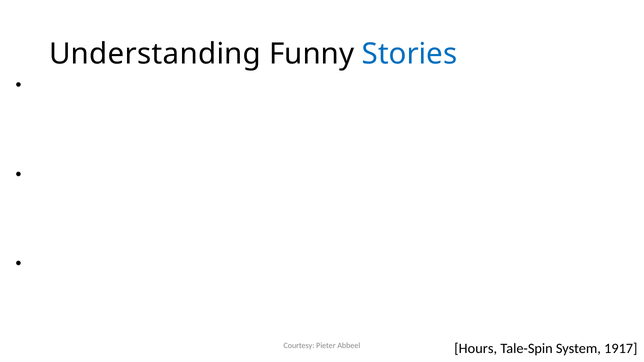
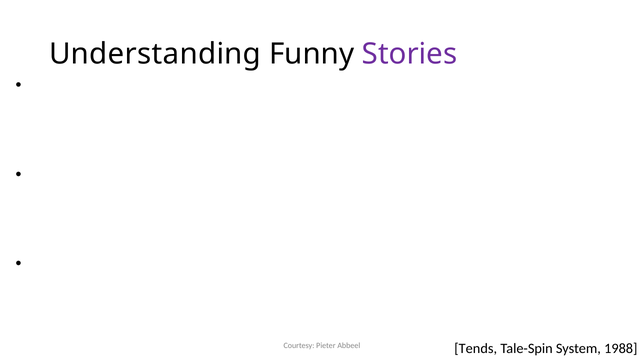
Stories colour: blue -> purple (410, 54)
Hours: Hours -> Tends (476, 349)
1917: 1917 -> 1988 (621, 349)
